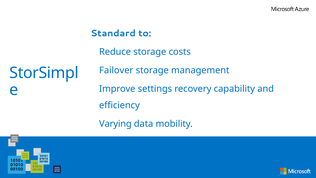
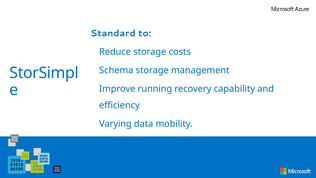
Failover: Failover -> Schema (116, 70)
settings: settings -> running (155, 89)
